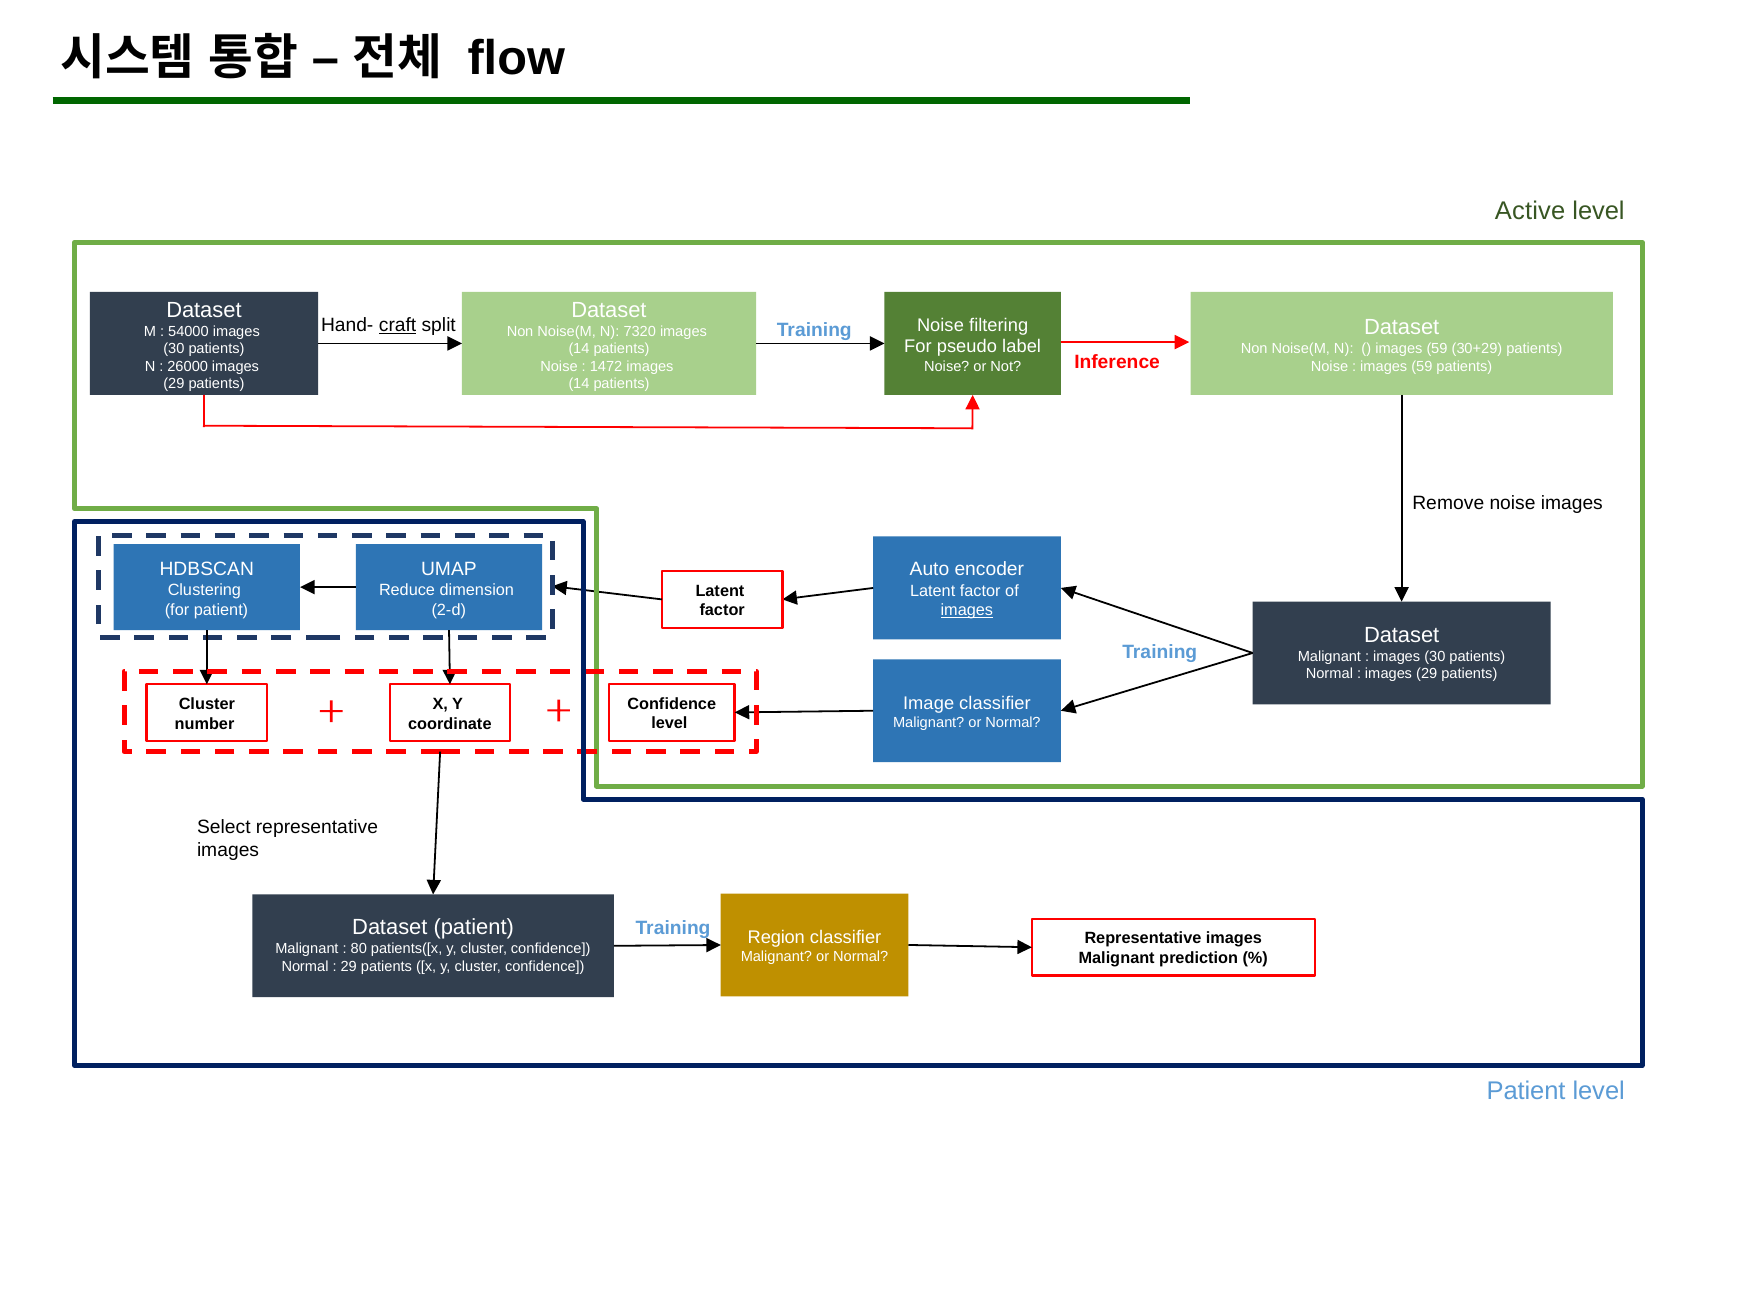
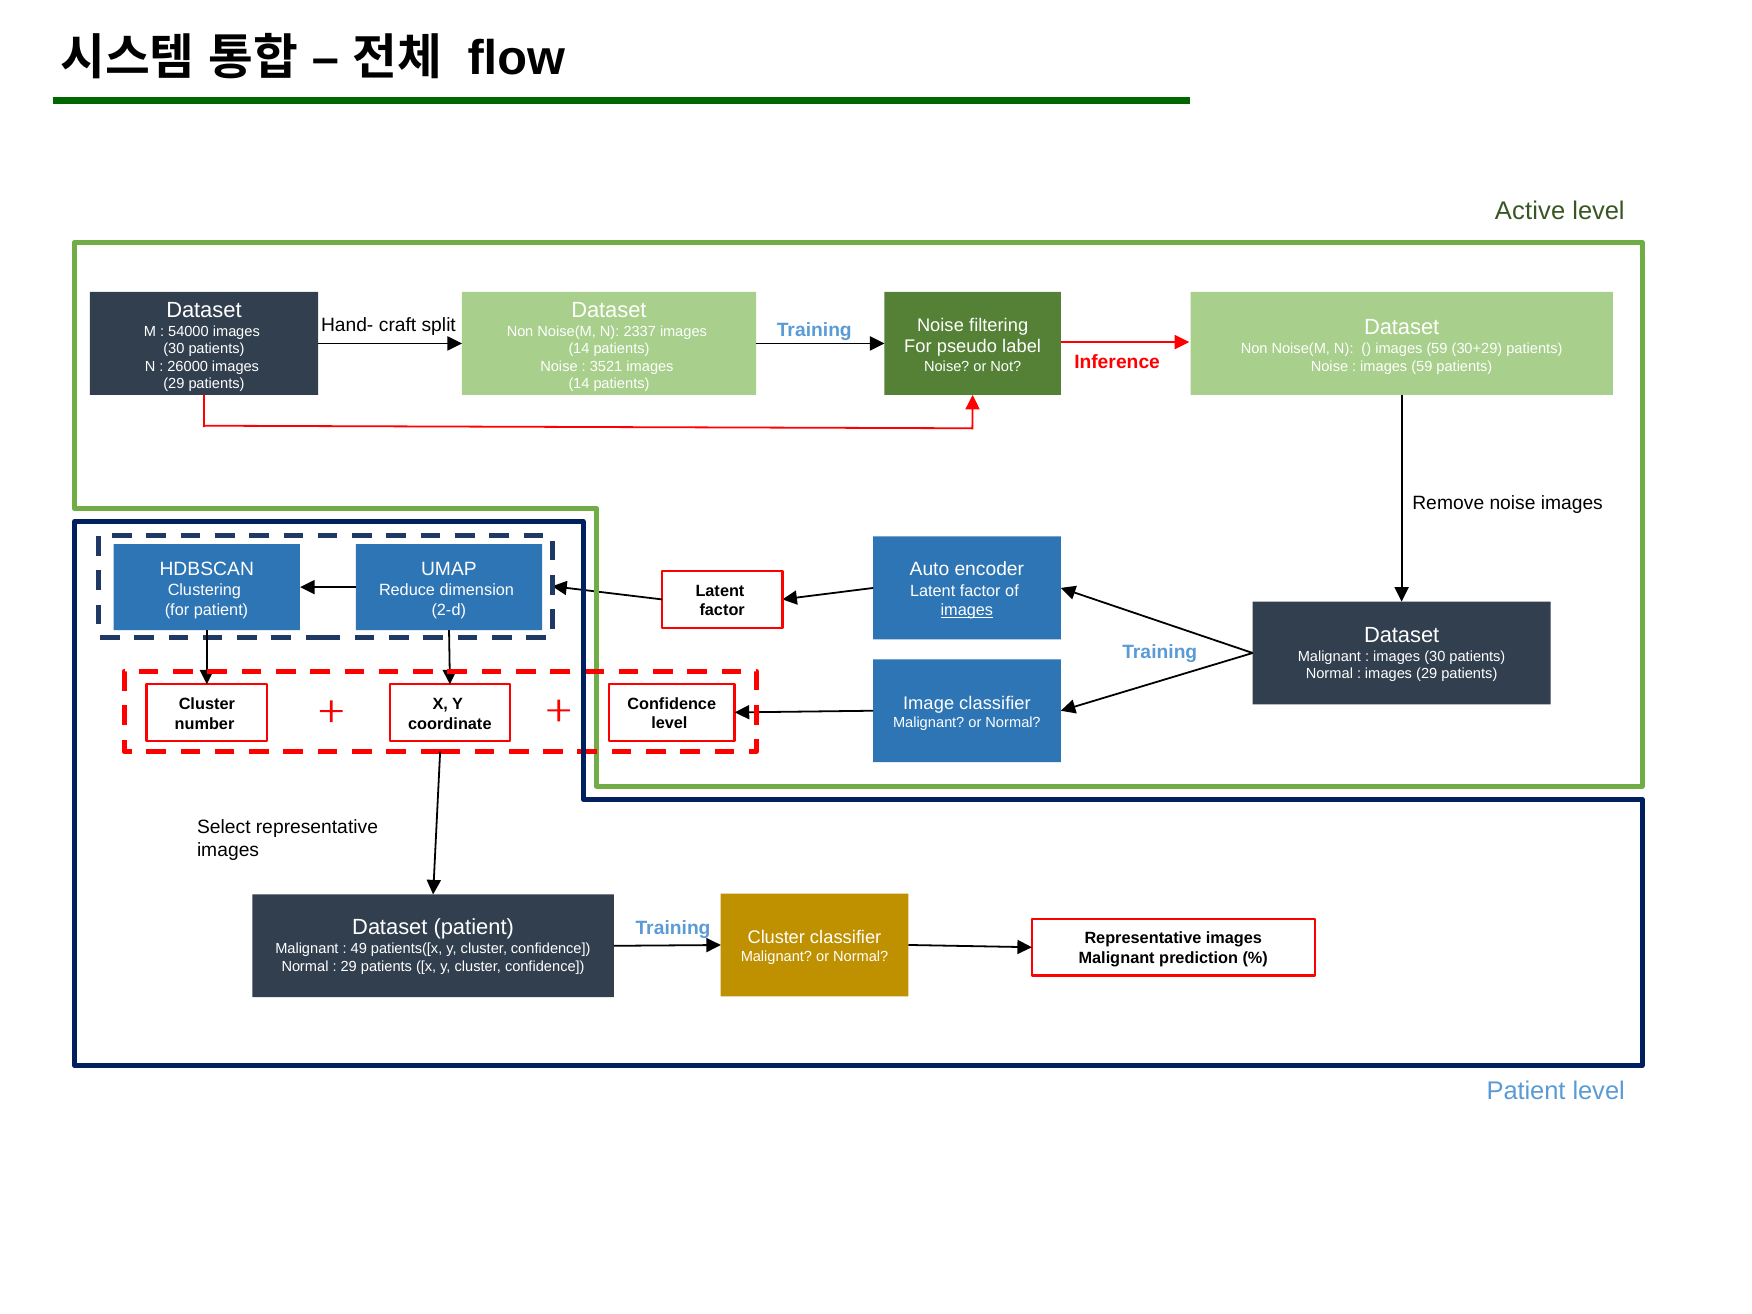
craft underline: present -> none (398, 325)
7320: 7320 -> 2337 (640, 331)
1472: 1472 -> 3521 (606, 366)
Region: Region -> Cluster (776, 937)
80: 80 -> 49 (359, 949)
